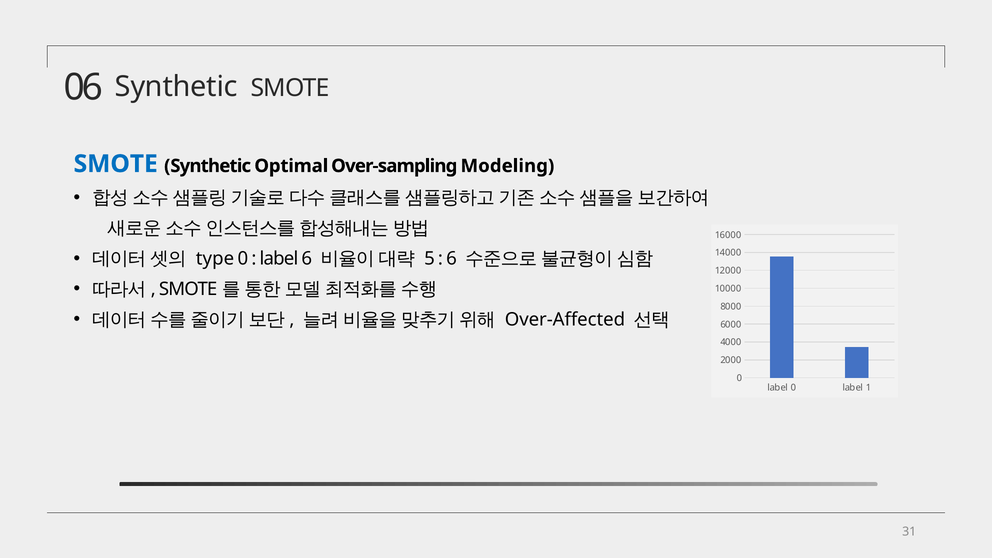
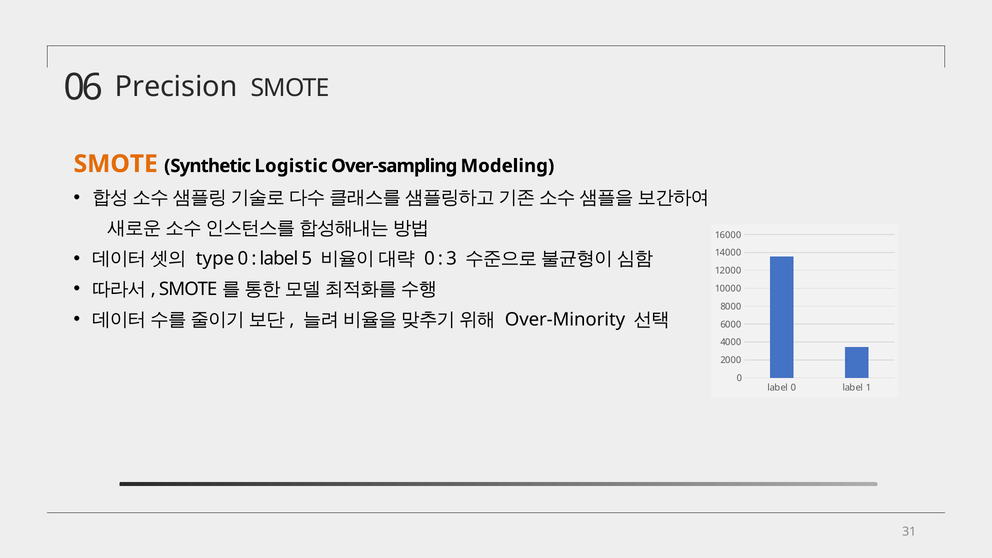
06 Synthetic: Synthetic -> Precision (176, 87)
SMOTE colour: blue -> orange (116, 164)
Optimal: Optimal -> Logistic (291, 166)
label 6: 6 -> 5 (307, 259)
5: 5 -> 0 (429, 259)
6: 6 -> 3 (451, 259)
Over-Affected: Over-Affected -> Over-Minority (565, 319)
